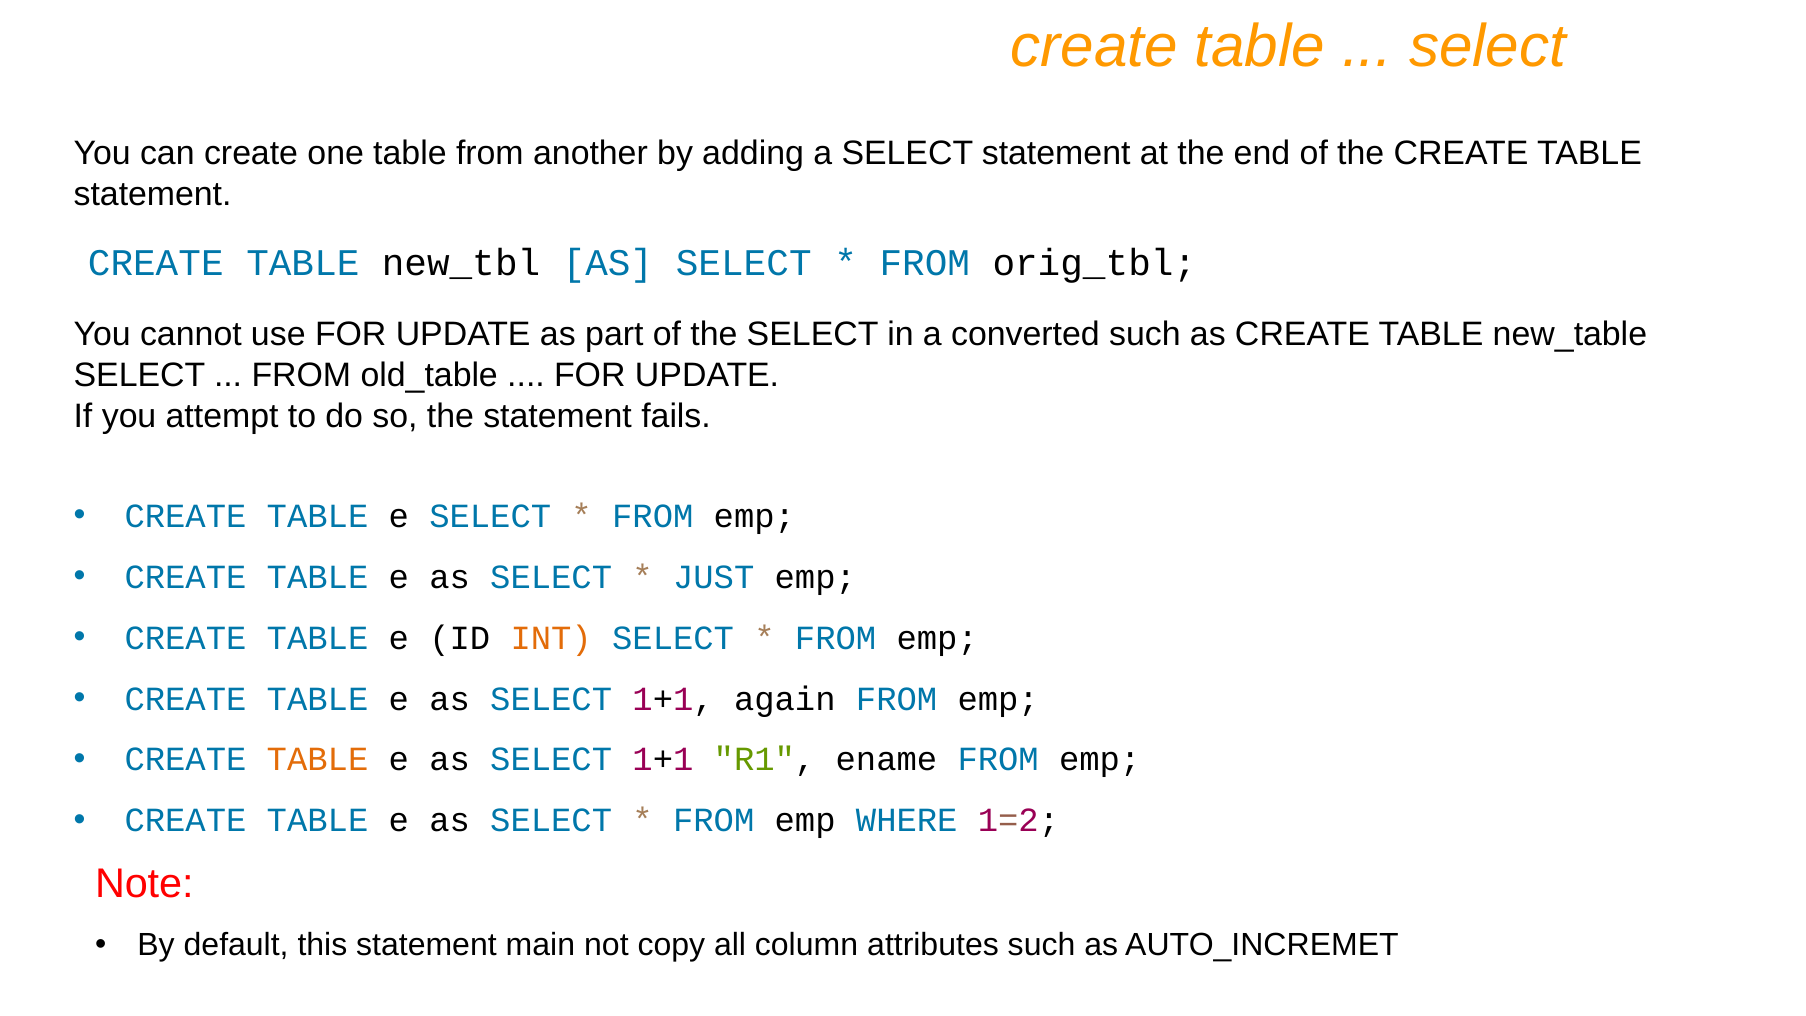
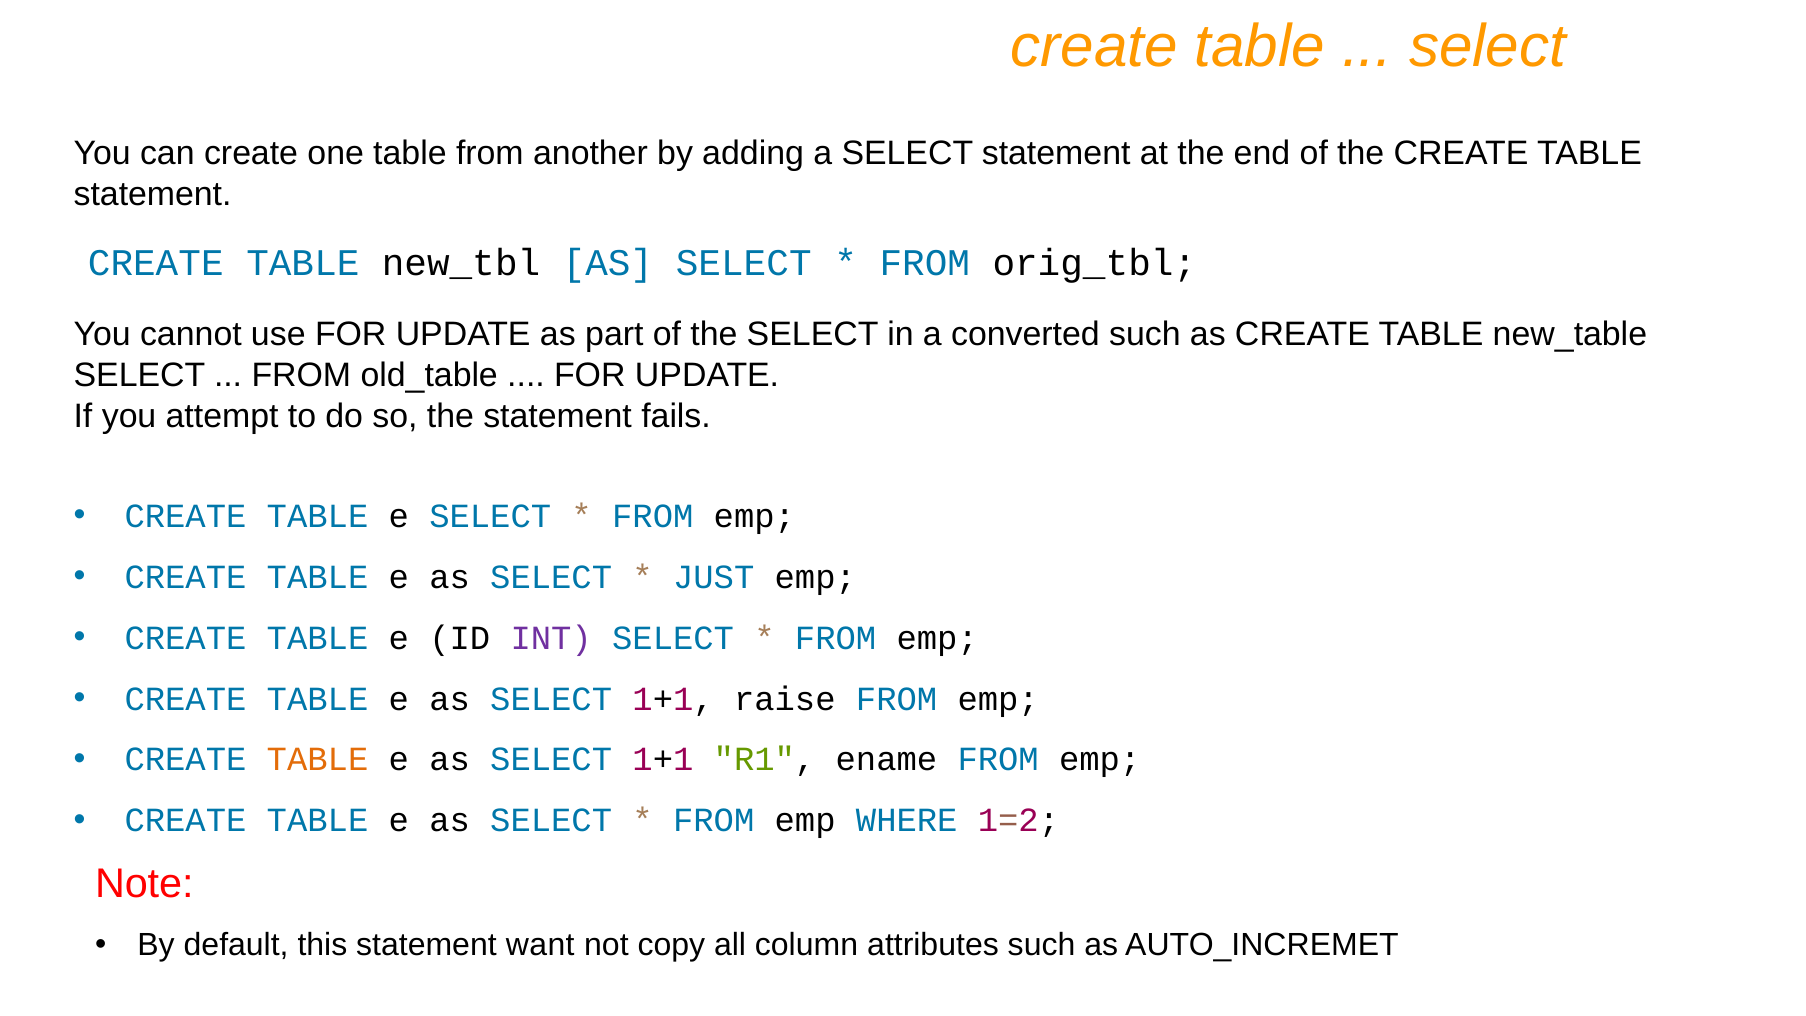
INT colour: orange -> purple (551, 638)
again: again -> raise (785, 699)
main: main -> want (540, 945)
